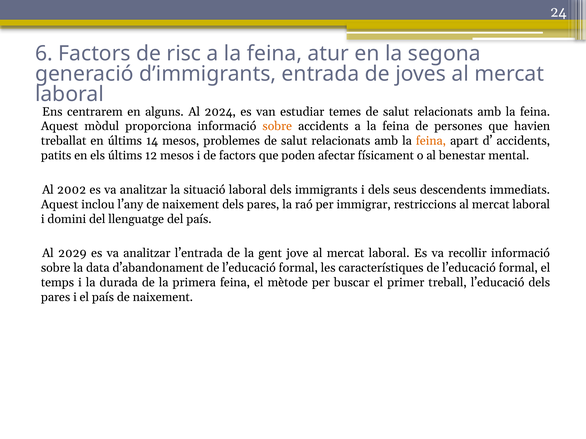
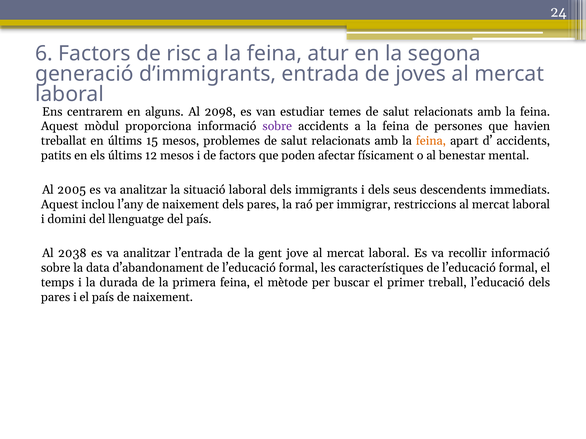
2024: 2024 -> 2098 (220, 112)
sobre colour: orange -> purple (277, 126)
14: 14 -> 15 (152, 141)
2002: 2002 -> 2005 (72, 190)
2029: 2029 -> 2038 (72, 253)
